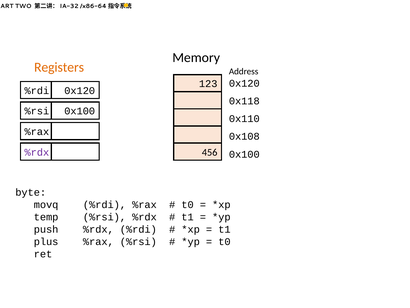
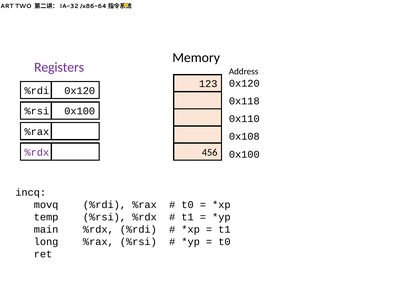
Registers colour: orange -> purple (59, 67)
byte: byte -> incq (31, 192)
push: push -> main (46, 229)
plus: plus -> long (46, 241)
